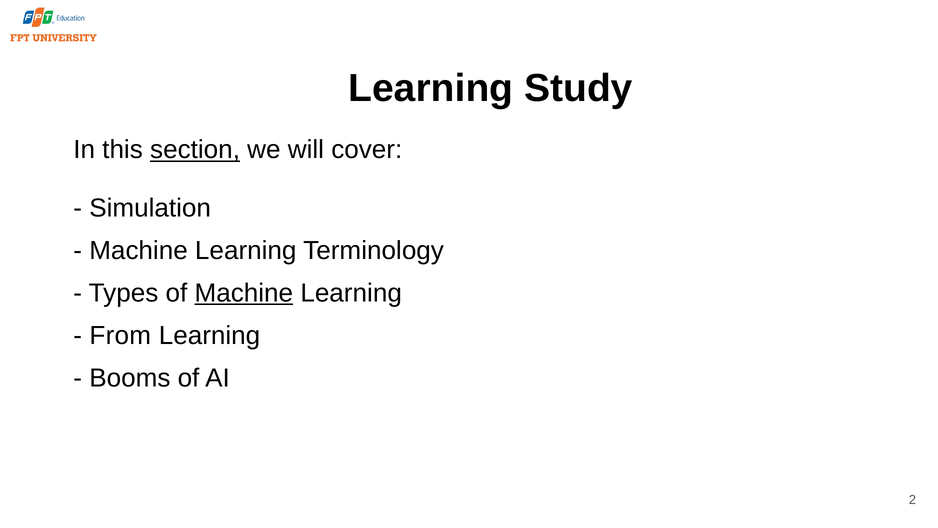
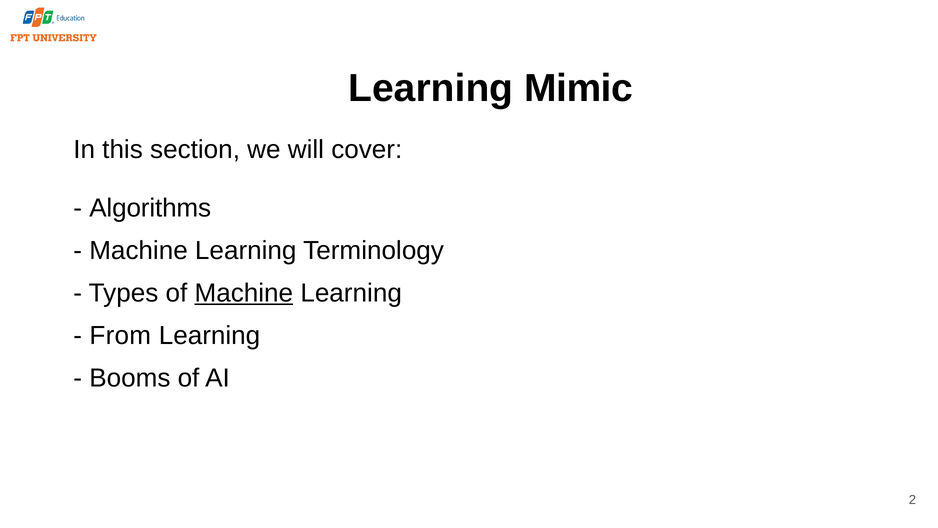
Study: Study -> Mimic (579, 88)
section underline: present -> none (195, 150)
Simulation: Simulation -> Algorithms (150, 208)
